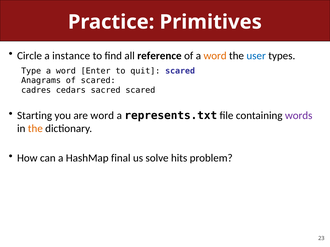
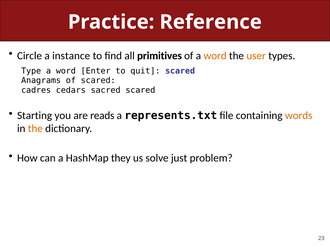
Primitives: Primitives -> Reference (211, 22)
reference: reference -> primitives (160, 56)
user colour: blue -> orange (256, 56)
are word: word -> reads (102, 116)
words colour: purple -> orange (299, 116)
final: final -> they (121, 158)
hits: hits -> just (179, 158)
